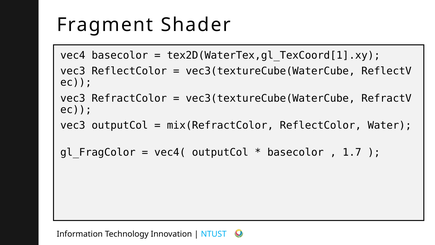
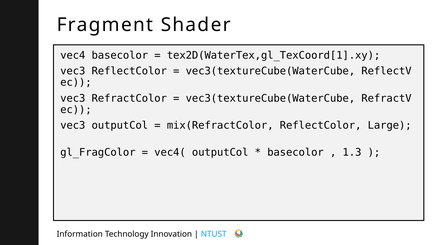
Water: Water -> Large (390, 125)
1.7: 1.7 -> 1.3 (352, 152)
